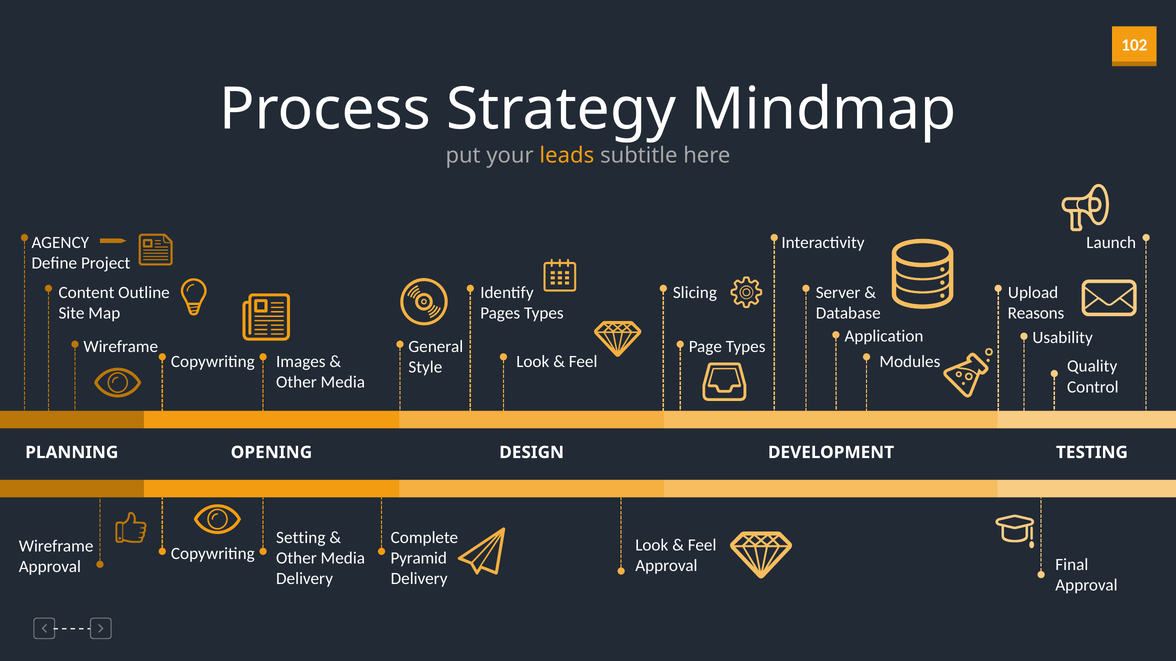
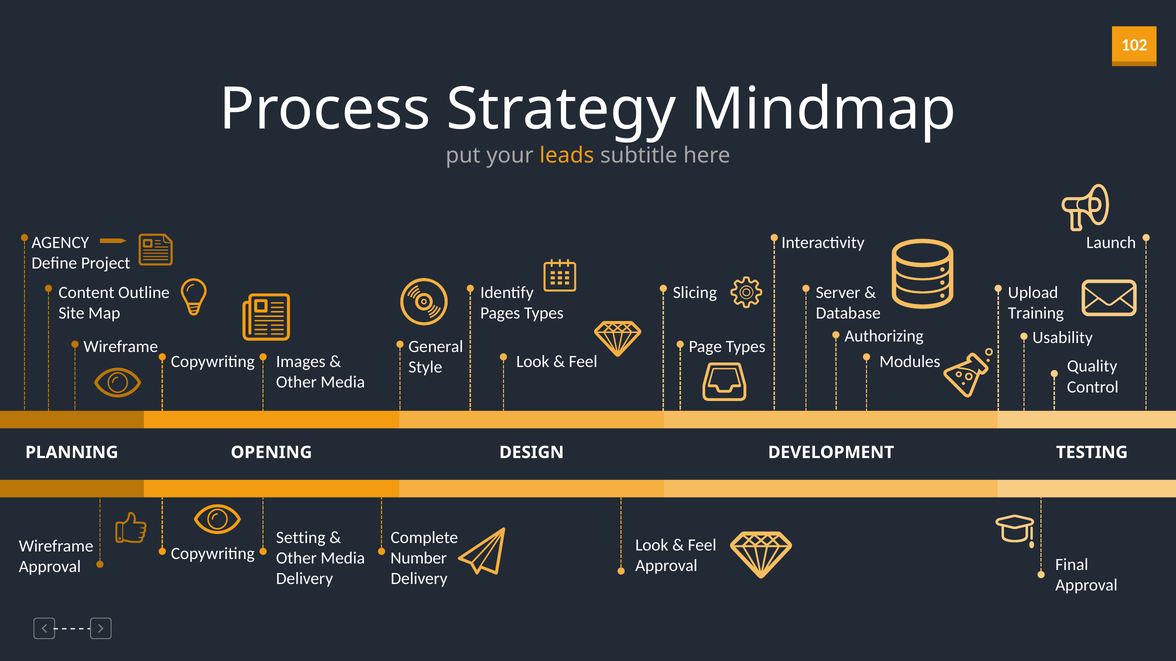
Reasons: Reasons -> Training (1036, 313)
Application: Application -> Authorizing (884, 336)
Pyramid: Pyramid -> Number (419, 559)
